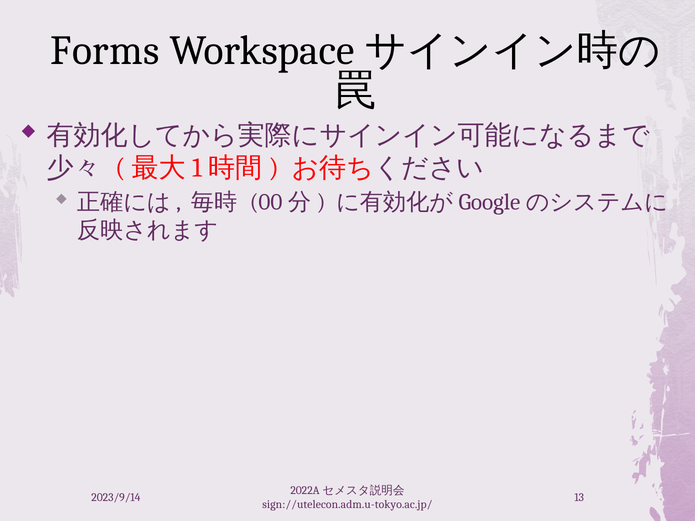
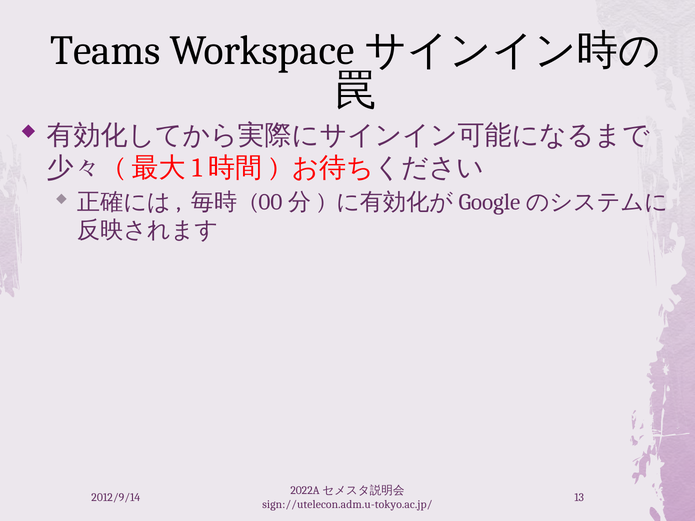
Forms: Forms -> Teams (105, 51)
2023/9/14: 2023/9/14 -> 2012/9/14 (116, 498)
